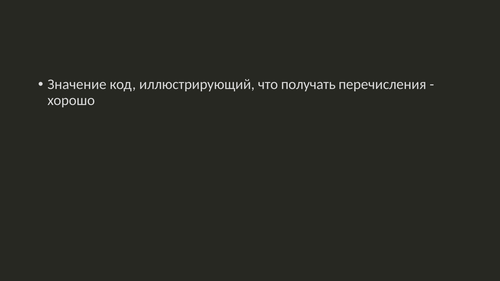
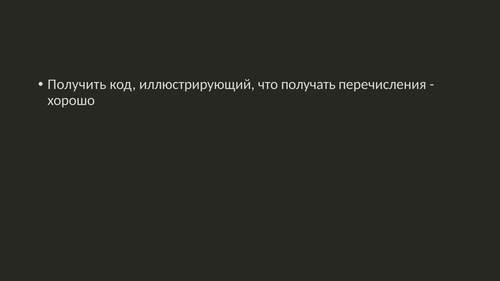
Значение: Значение -> Получить (77, 85)
